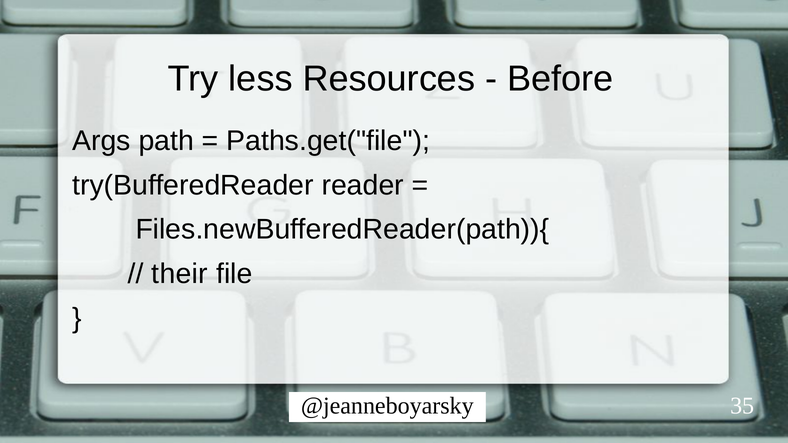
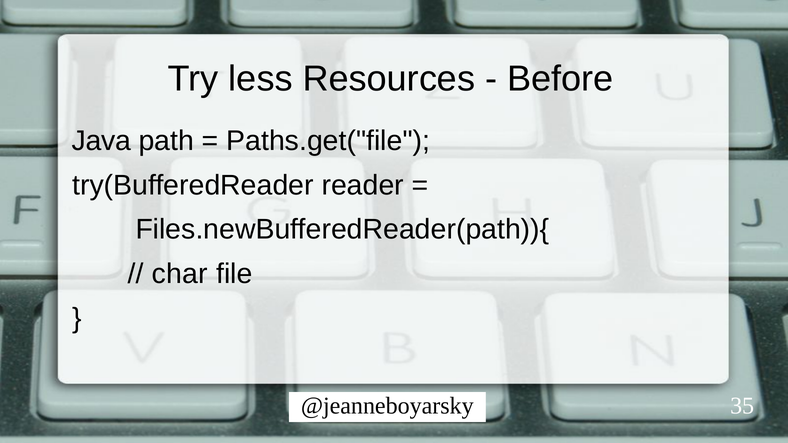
Args: Args -> Java (102, 141)
their: their -> char (180, 274)
